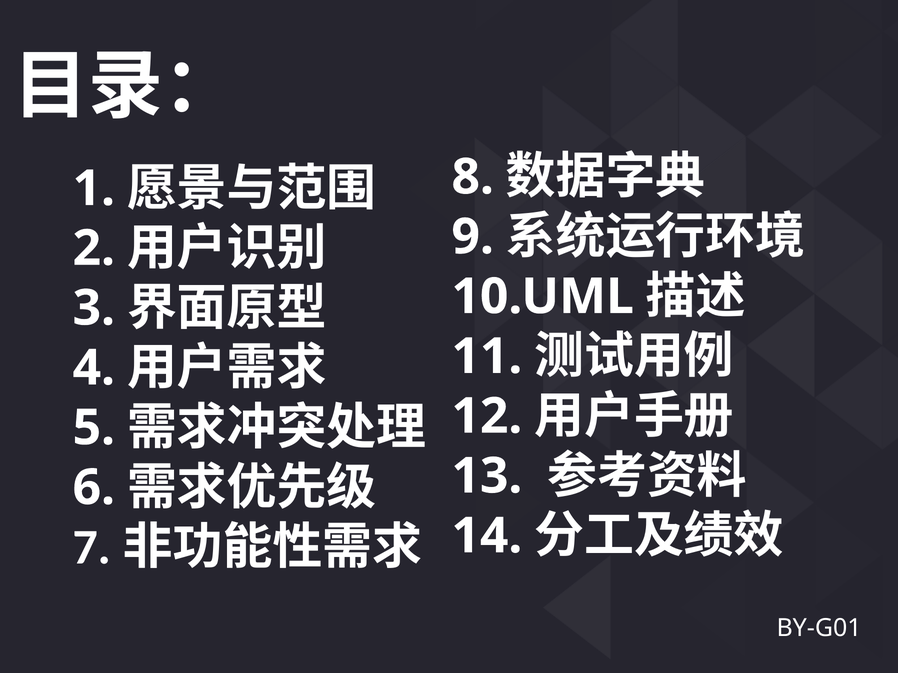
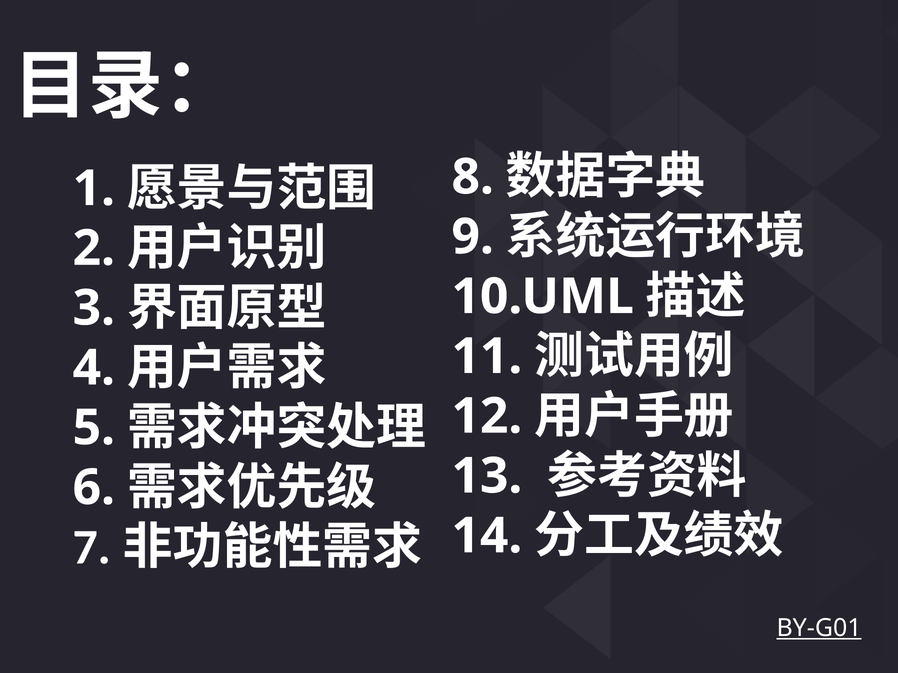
BY-G01 underline: none -> present (819, 629)
